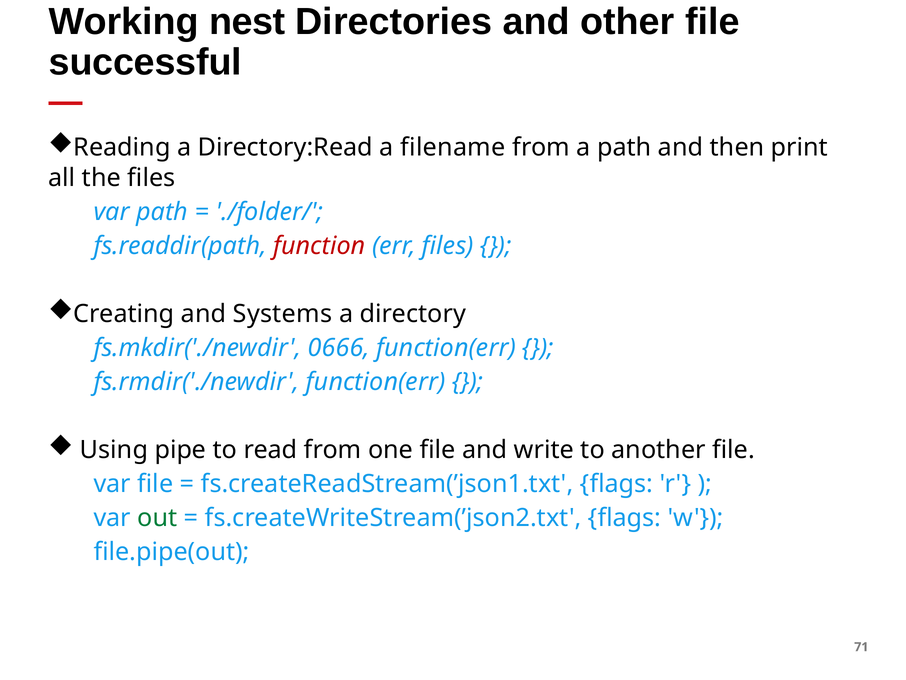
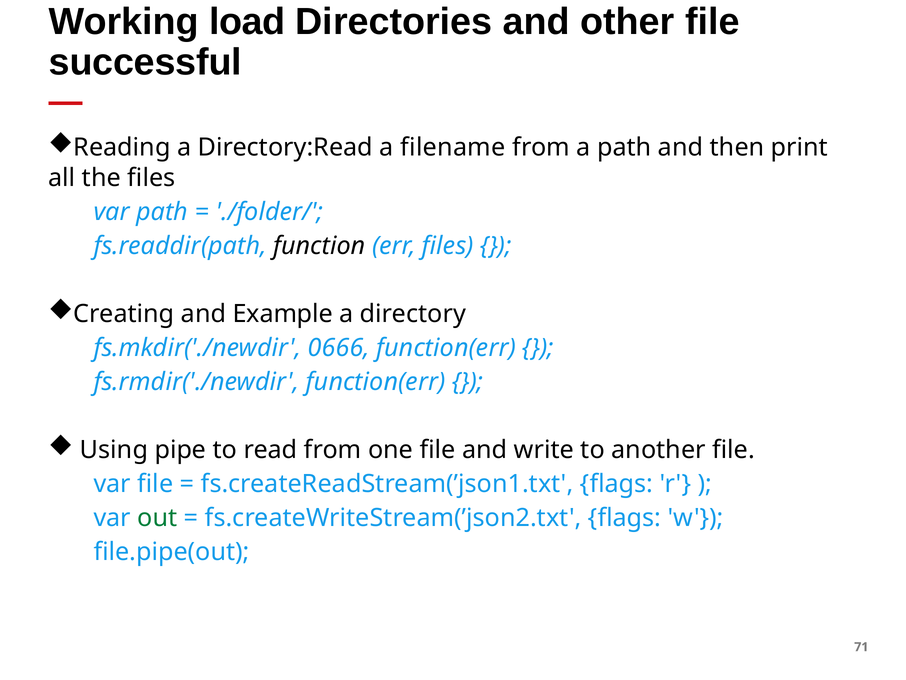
nest: nest -> load (247, 22)
function colour: red -> black (319, 246)
Systems: Systems -> Example (283, 314)
